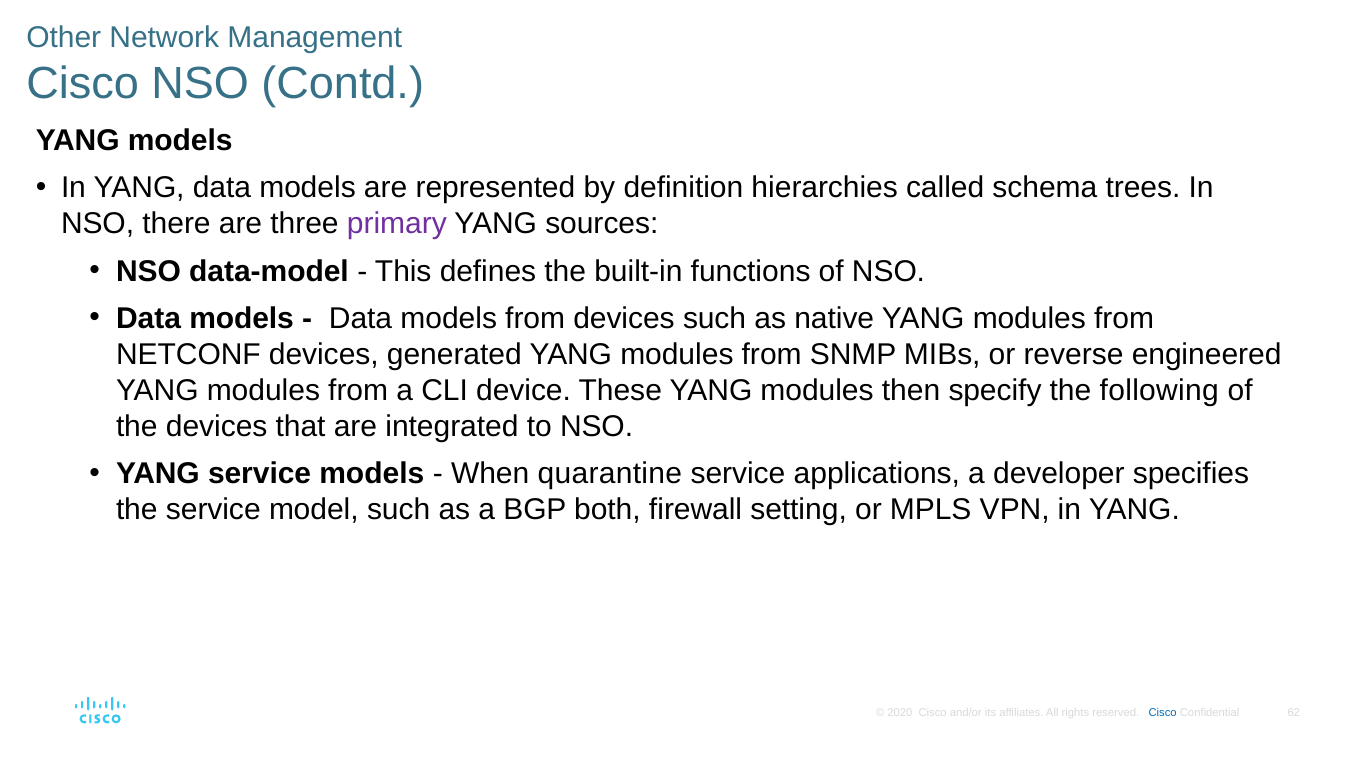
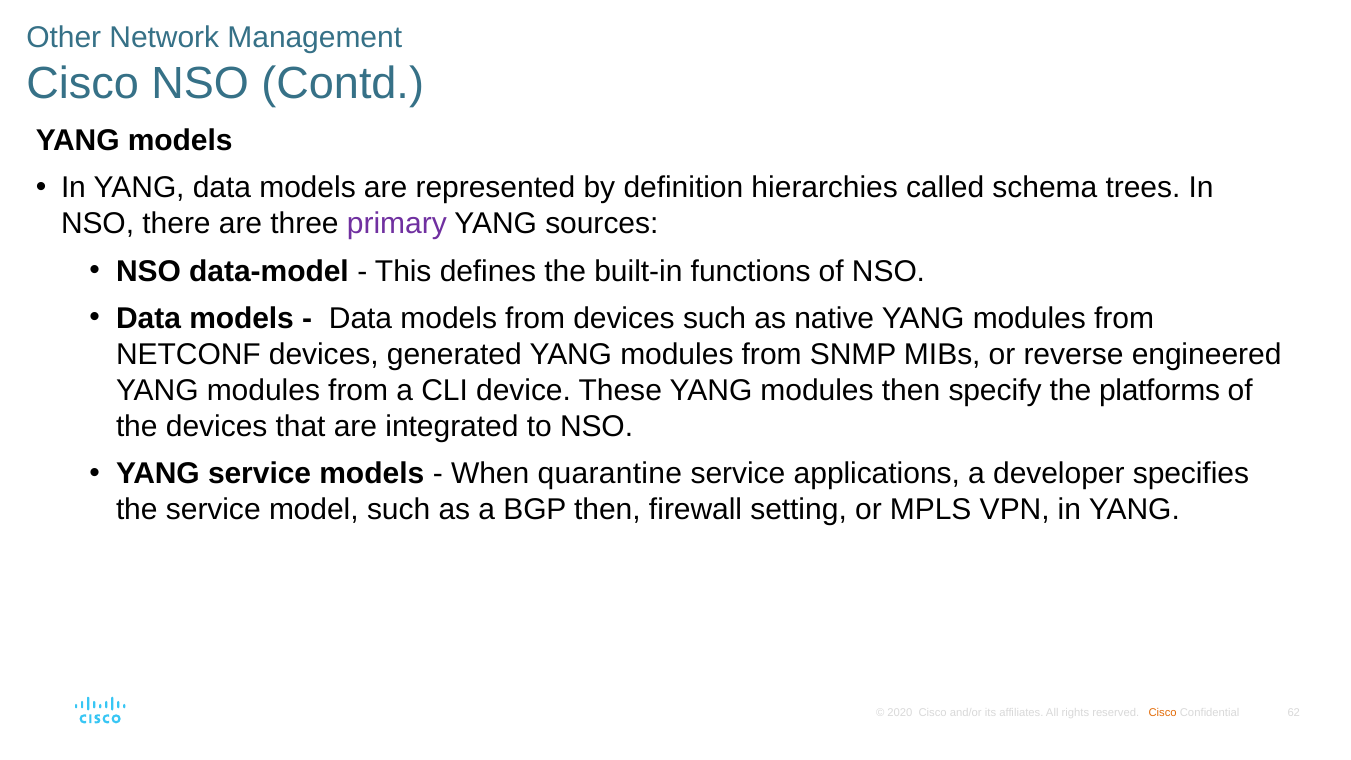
following: following -> platforms (1160, 391)
BGP both: both -> then (607, 510)
Cisco colour: blue -> orange (1163, 713)
